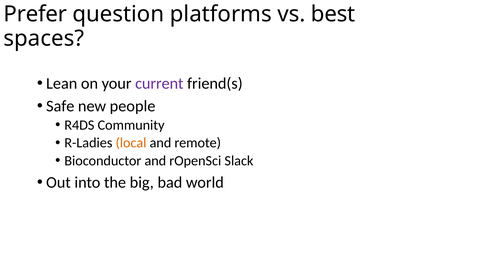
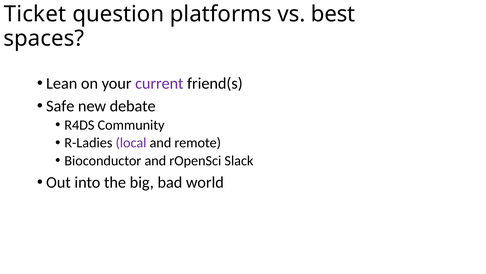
Prefer: Prefer -> Ticket (35, 14)
people: people -> debate (133, 106)
local colour: orange -> purple (131, 143)
